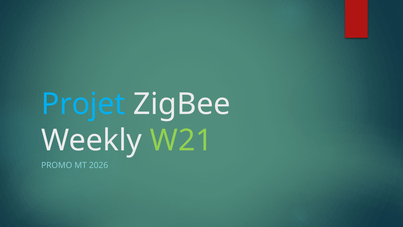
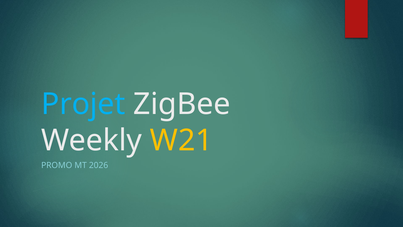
W21 colour: light green -> yellow (181, 140)
